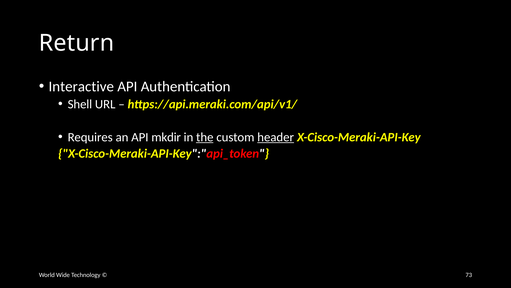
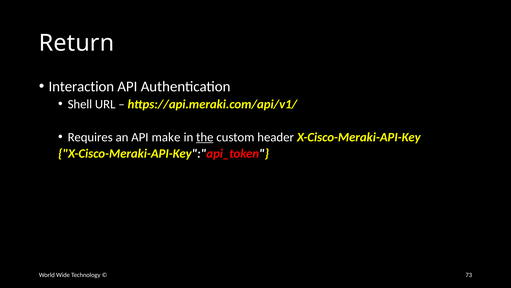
Interactive: Interactive -> Interaction (81, 86)
mkdir: mkdir -> make (166, 137)
header underline: present -> none (276, 137)
